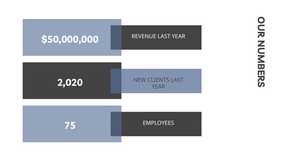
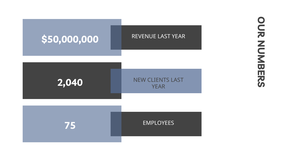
2,020: 2,020 -> 2,040 (70, 83)
